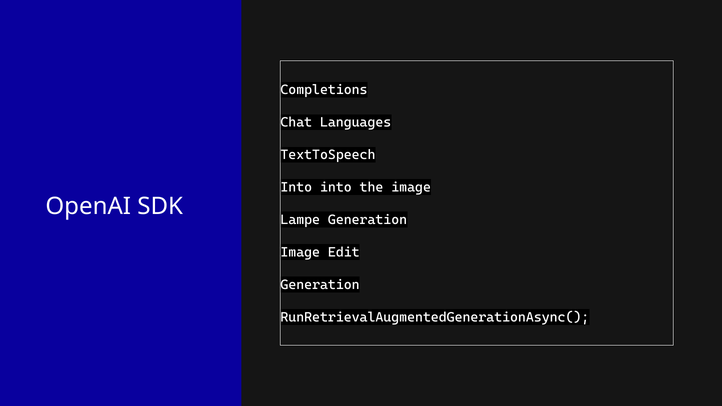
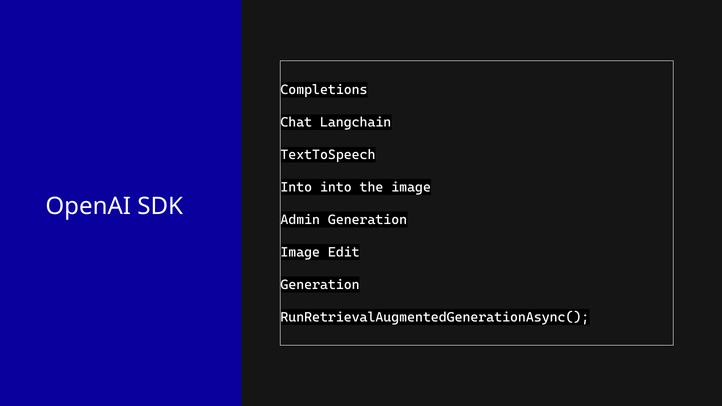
Languages: Languages -> Langchain (356, 122)
Lampe: Lampe -> Admin (300, 220)
